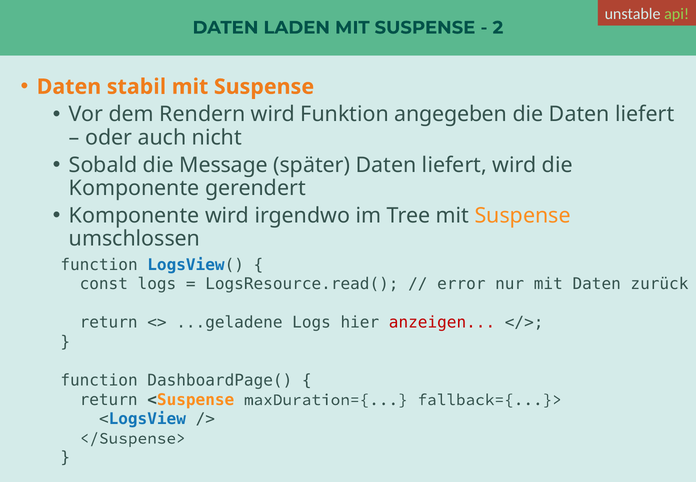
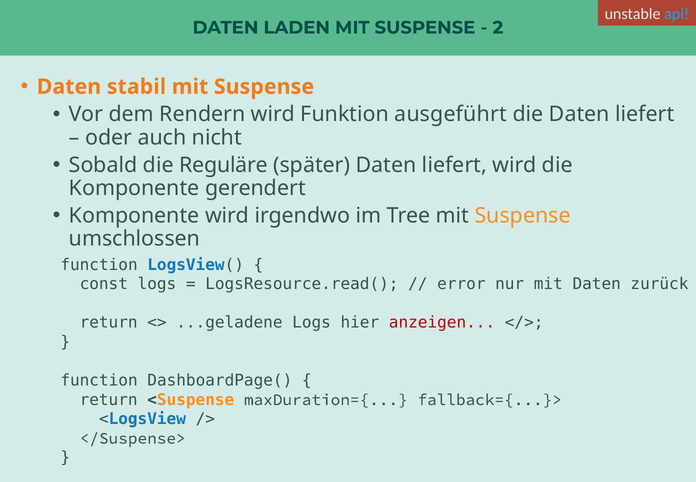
api colour: light green -> light blue (677, 14)
angegeben: angegeben -> ausgeführt (451, 114)
Message: Message -> Reguläre (224, 165)
